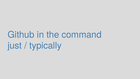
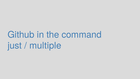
typically: typically -> multiple (45, 45)
